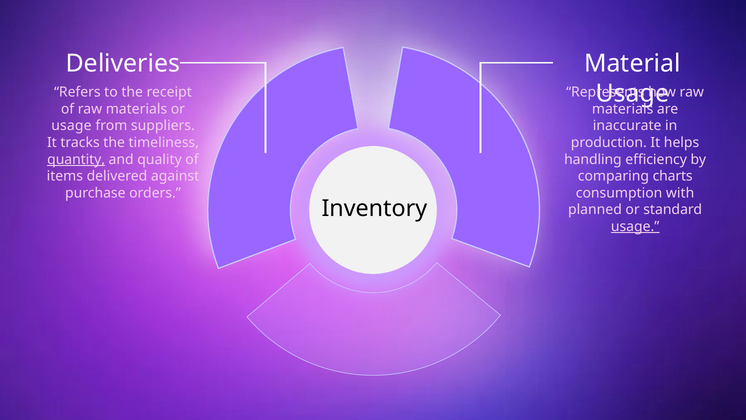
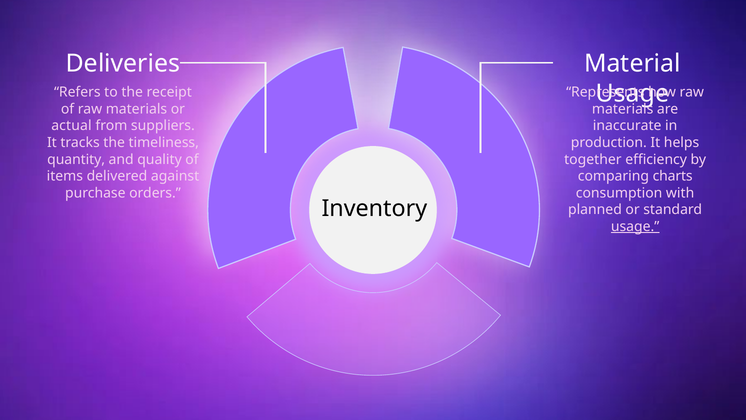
usage: usage -> actual (71, 126)
quantity underline: present -> none (76, 159)
handling: handling -> together (593, 159)
